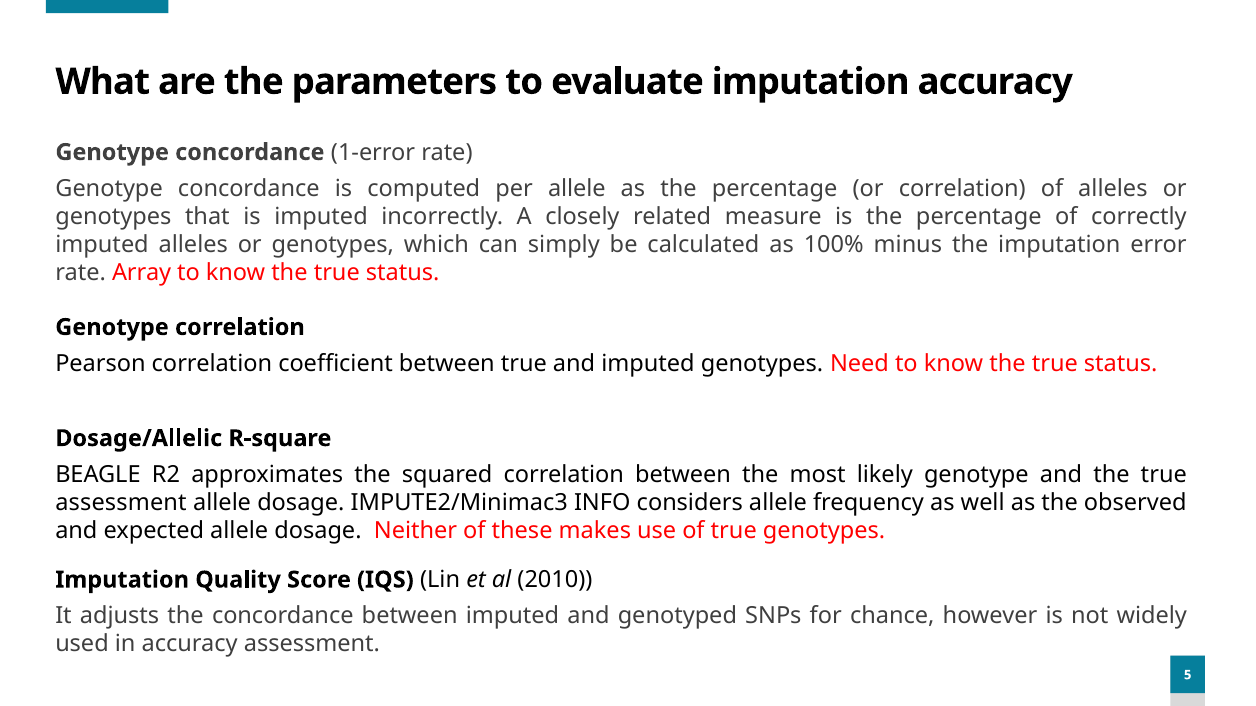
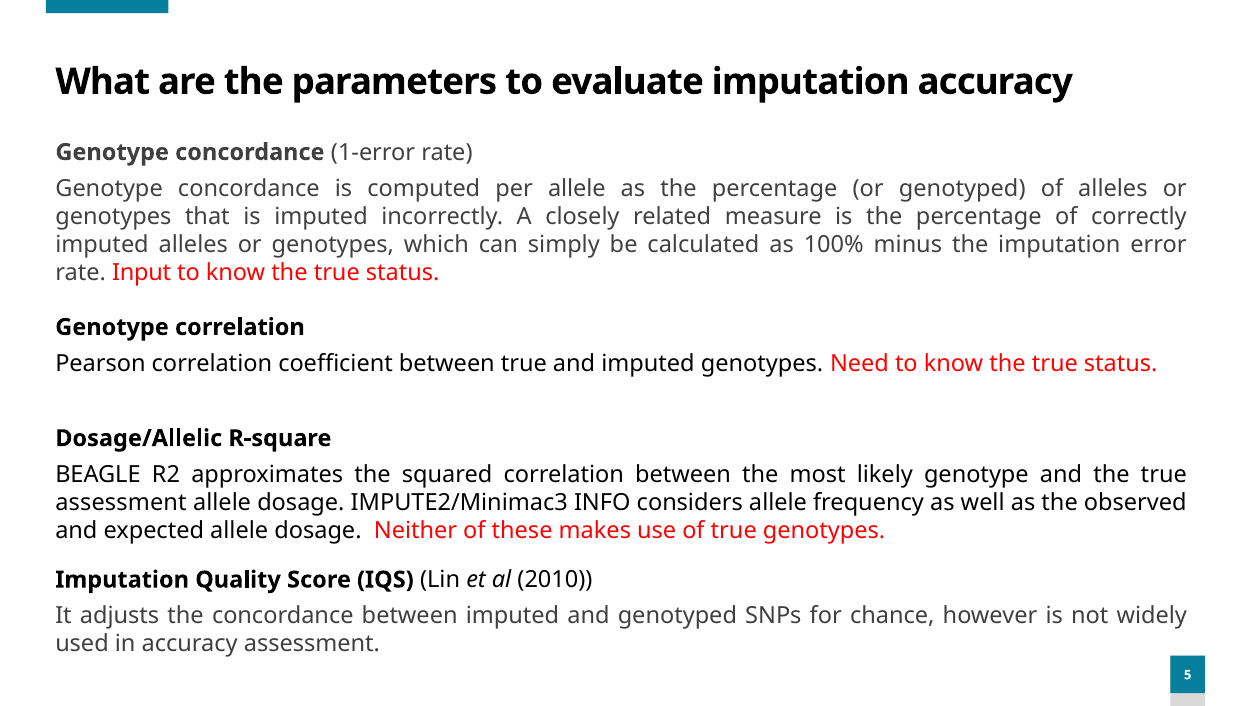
or correlation: correlation -> genotyped (962, 188)
Array: Array -> Input (142, 273)
